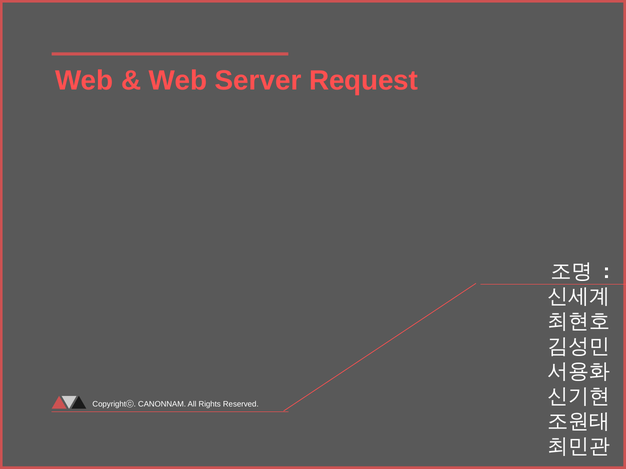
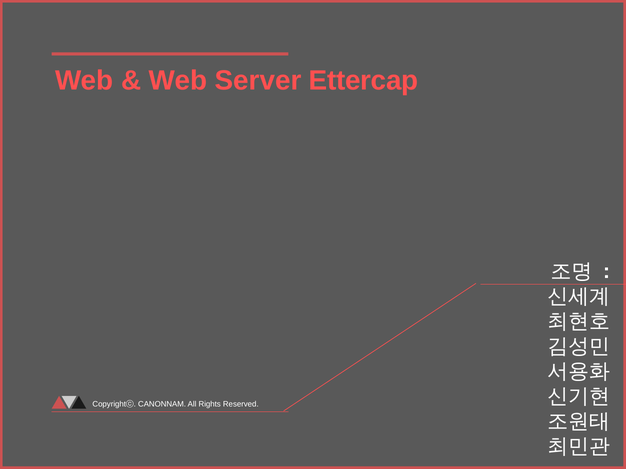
Request: Request -> Ettercap (364, 80)
